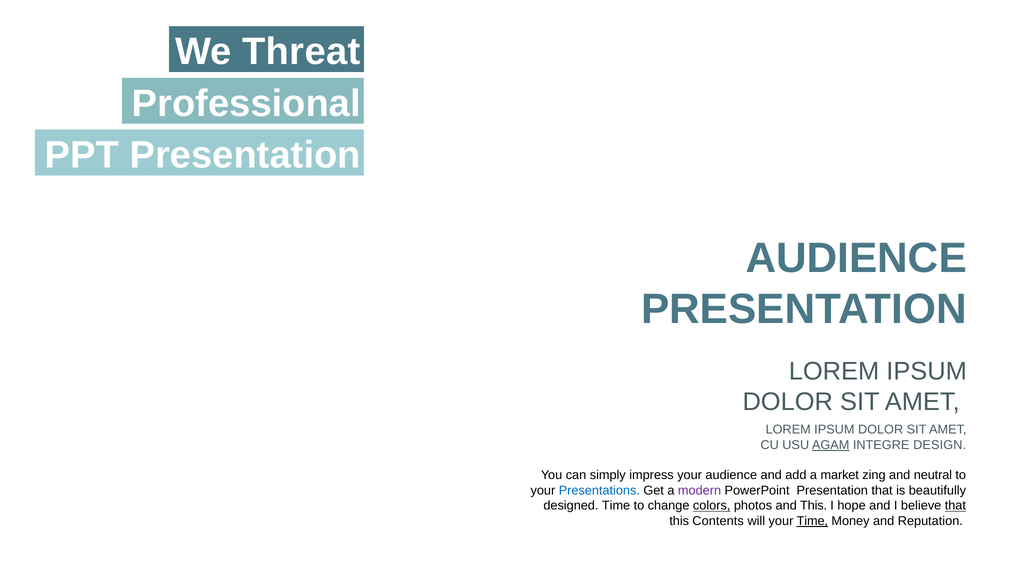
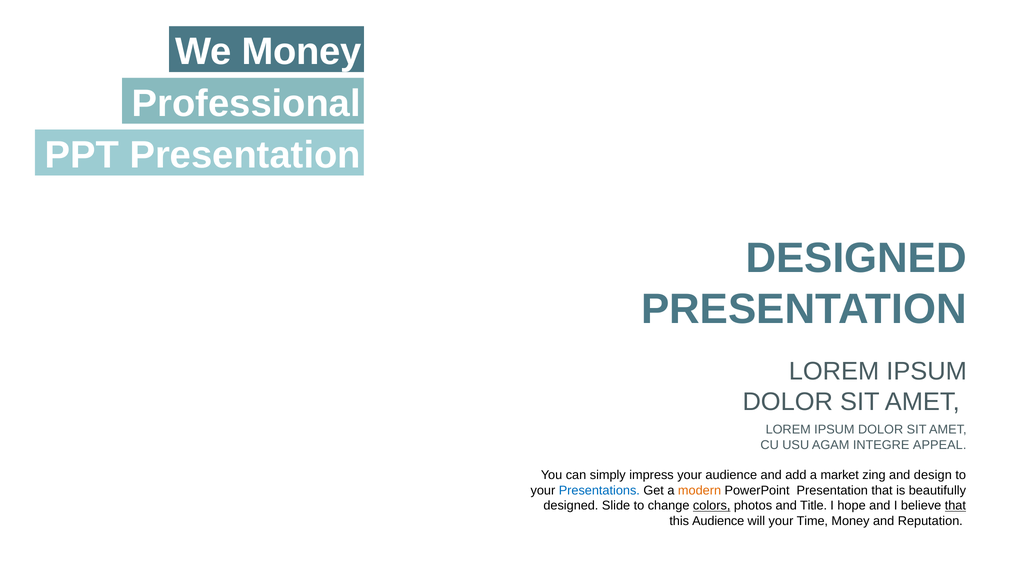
We Threat: Threat -> Money (302, 52)
AUDIENCE: AUDIENCE -> DESIGNED (856, 258)
AGAM underline: present -> none (831, 445)
DESIGN: DESIGN -> APPEAL (940, 445)
neutral: neutral -> design (933, 475)
modern colour: purple -> orange (700, 490)
designed Time: Time -> Slide (616, 505)
and This: This -> Title (814, 505)
this Contents: Contents -> Audience (718, 521)
Time underline: present -> none (812, 521)
